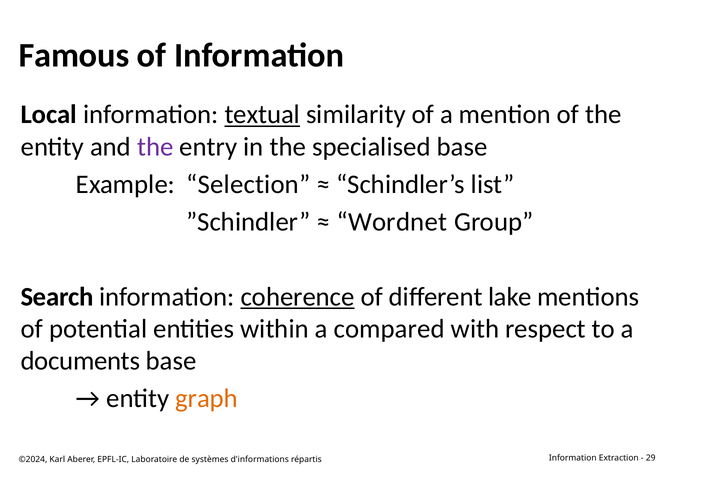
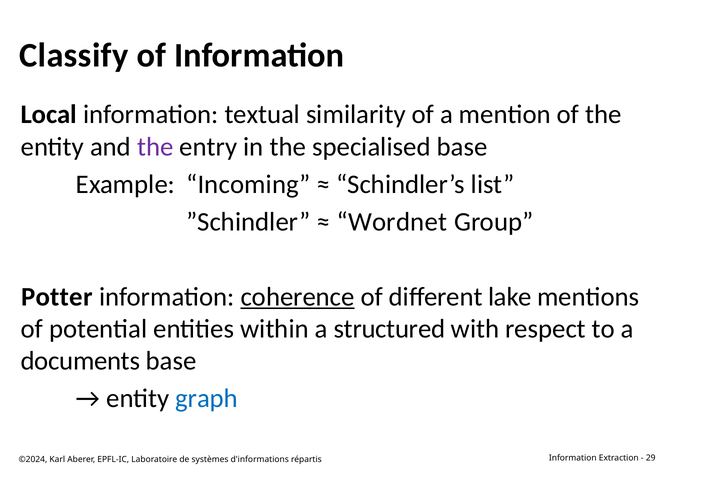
Famous: Famous -> Classify (74, 55)
textual underline: present -> none (262, 115)
Selection: Selection -> Incoming (248, 184)
Search: Search -> Potter (57, 297)
compared: compared -> structured (389, 329)
graph colour: orange -> blue (207, 399)
